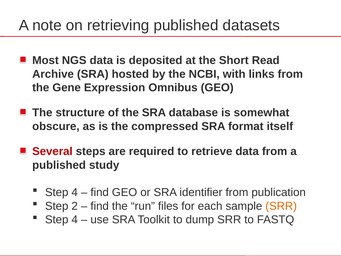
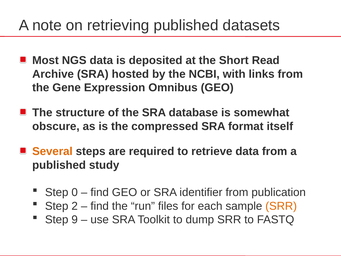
Several colour: red -> orange (52, 151)
4: 4 -> 0 (75, 192)
4: 4 -> 9 (75, 219)
